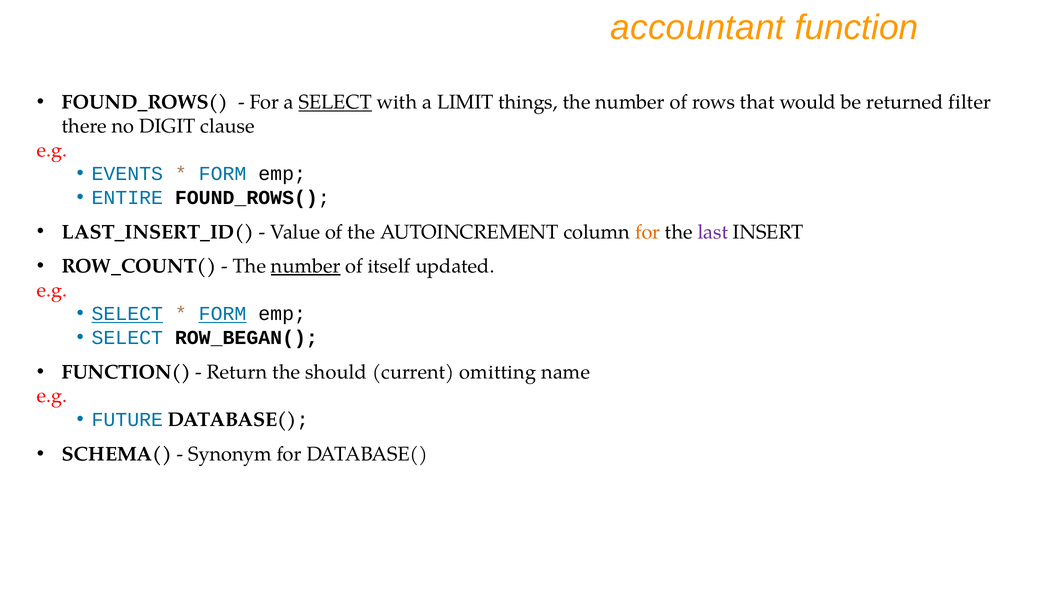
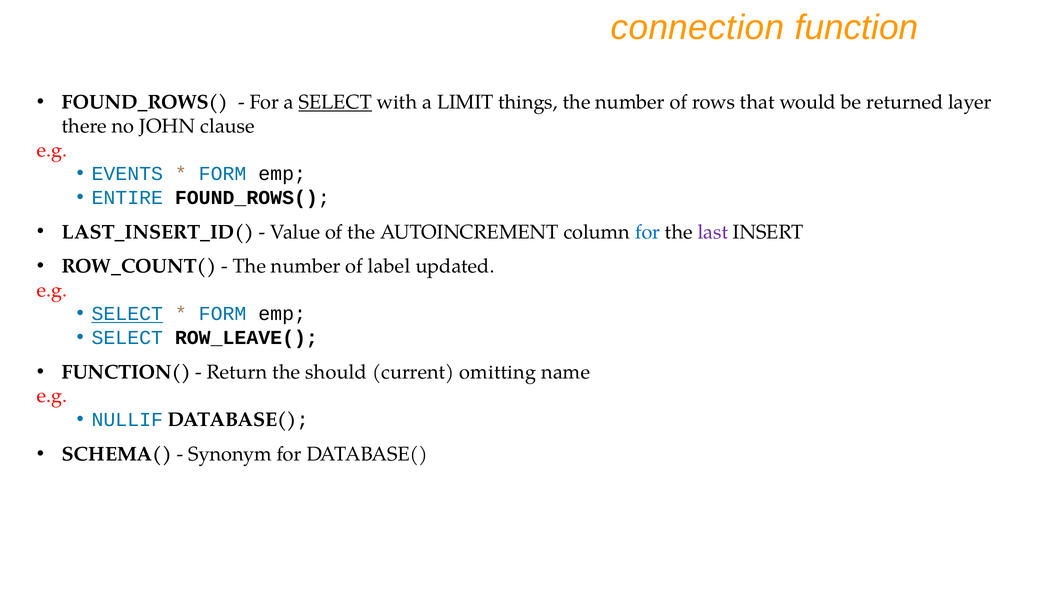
accountant: accountant -> connection (697, 28)
filter: filter -> layer (970, 103)
DIGIT: DIGIT -> JOHN (167, 126)
for colour: orange -> blue (648, 232)
number underline: present -> none (306, 267)
itself: itself -> label (389, 267)
FORM underline: present -> none (223, 314)
ROW_BEGAN(: ROW_BEGAN( -> ROW_LEAVE( (246, 338)
FUTURE: FUTURE -> NULLIF (127, 420)
